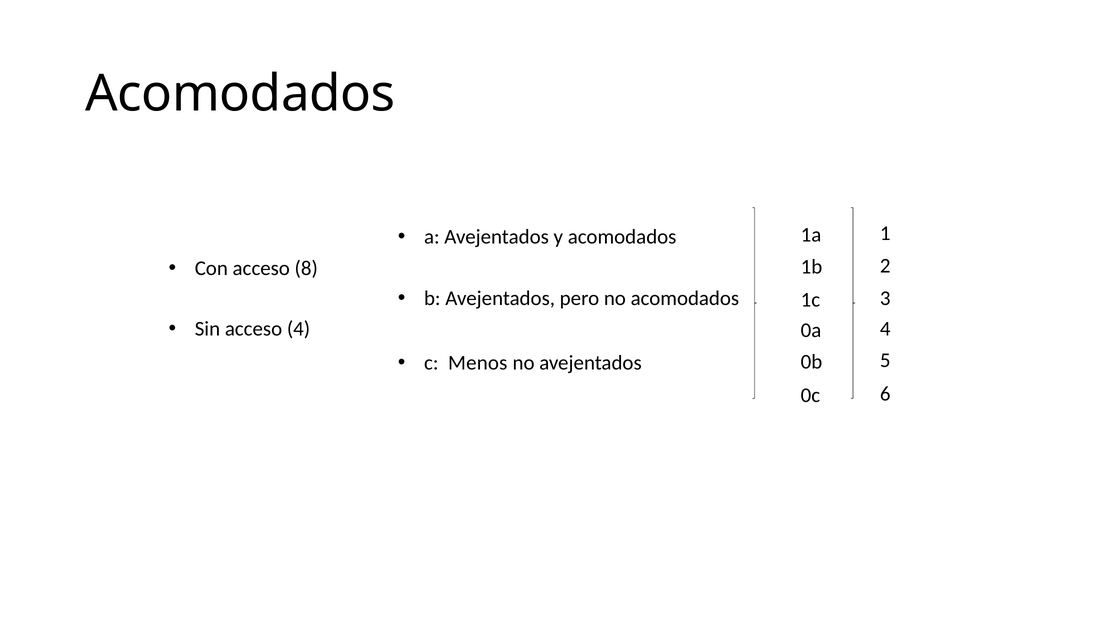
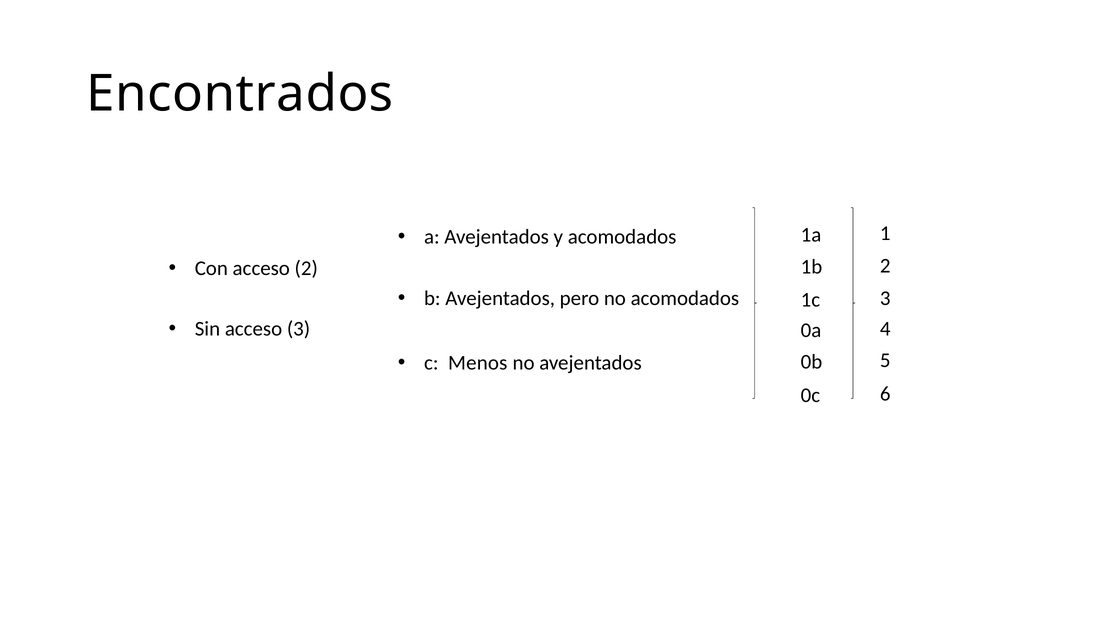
Acomodados: Acomodados -> Encontrados (240, 94)
acceso 8: 8 -> 2 (306, 268)
acceso 4: 4 -> 3 (299, 329)
